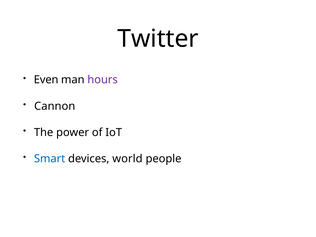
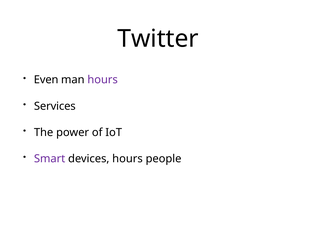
Cannon: Cannon -> Services (55, 106)
Smart colour: blue -> purple (50, 159)
devices world: world -> hours (127, 159)
